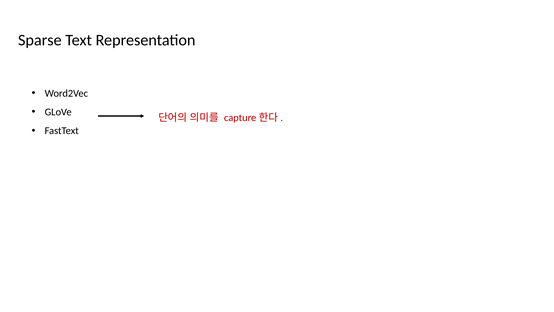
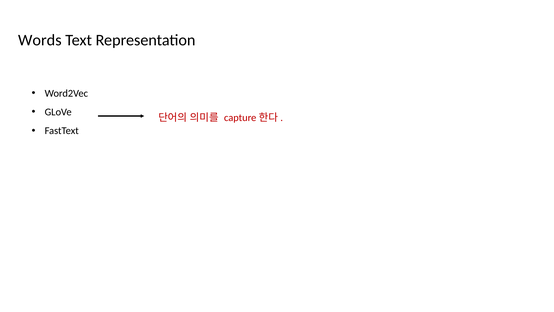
Sparse: Sparse -> Words (40, 40)
